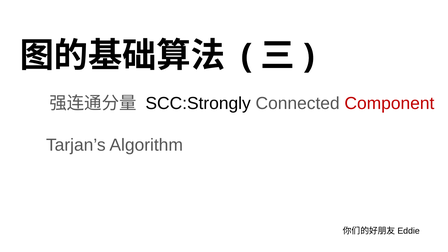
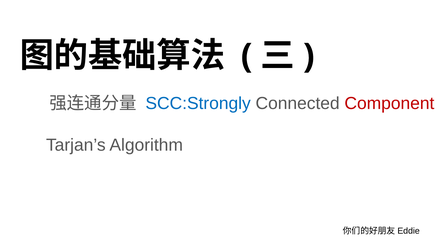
SCC:Strongly colour: black -> blue (198, 103)
